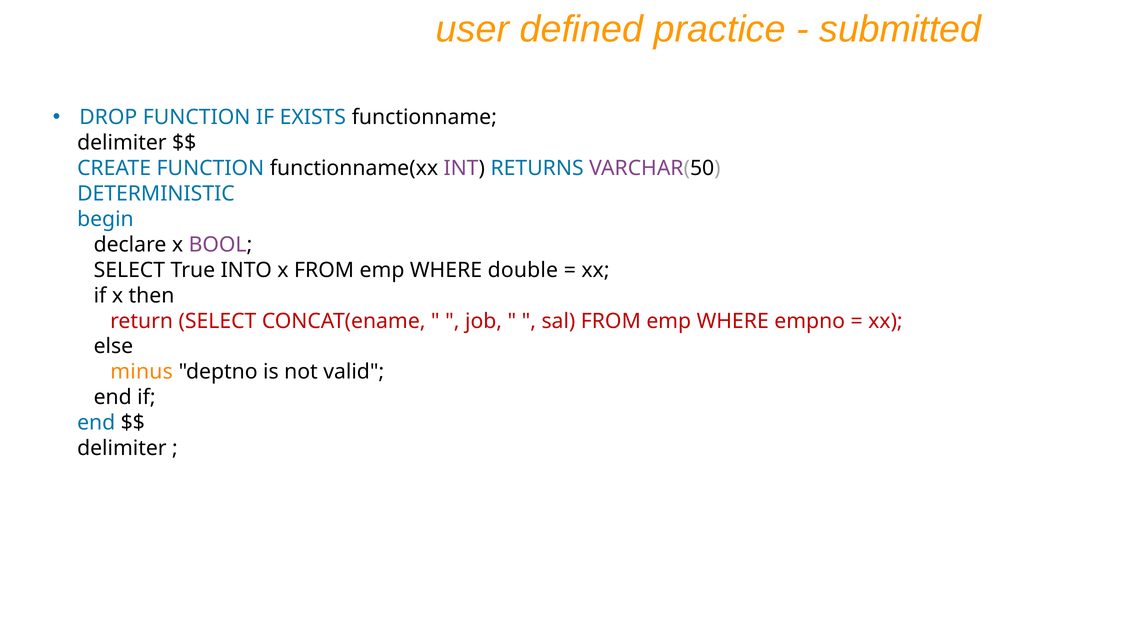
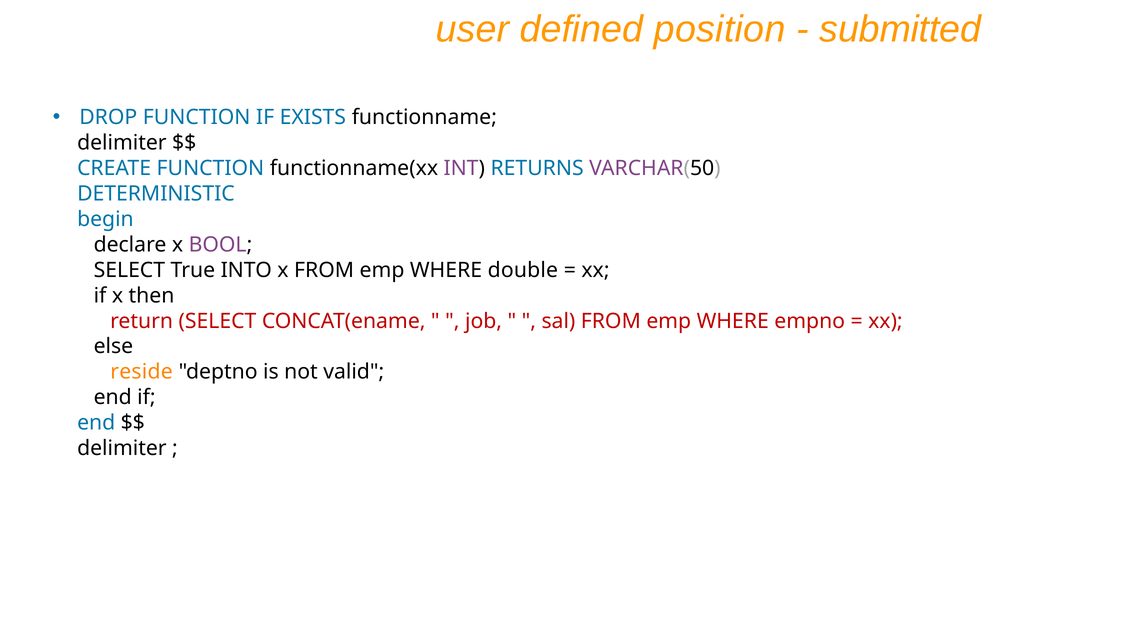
practice: practice -> position (720, 29)
minus: minus -> reside (142, 372)
